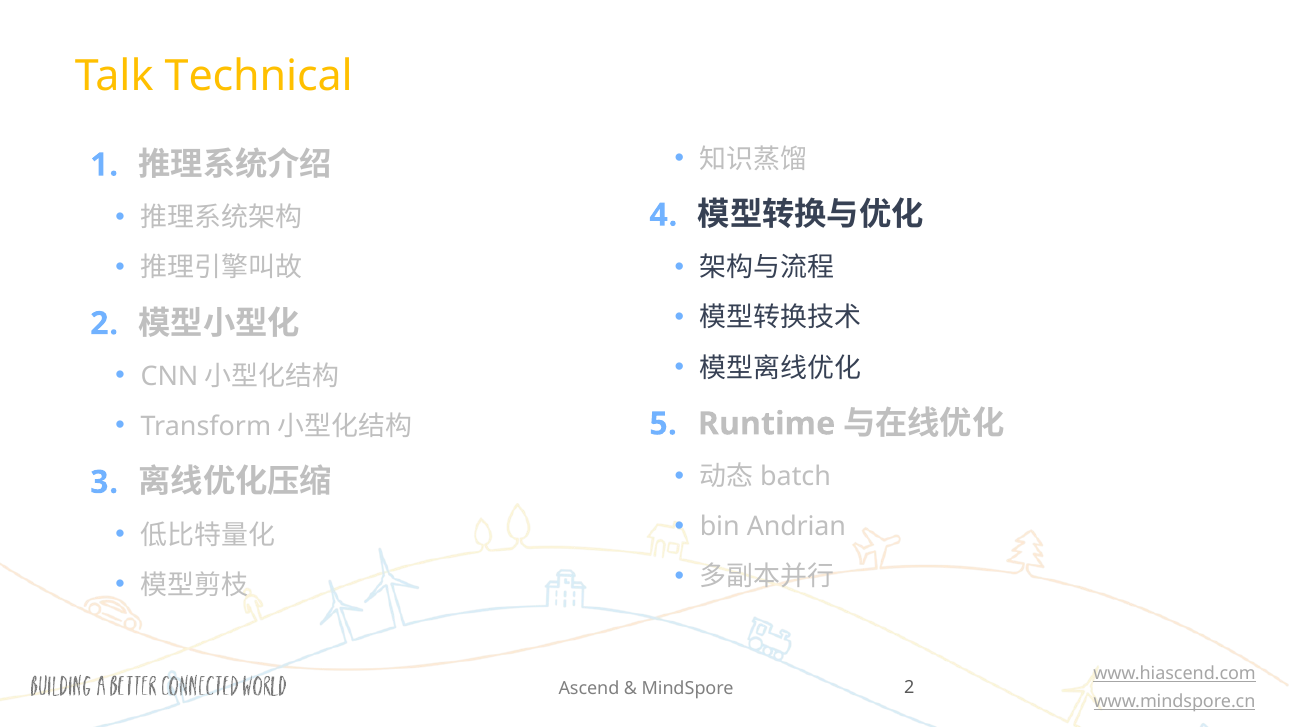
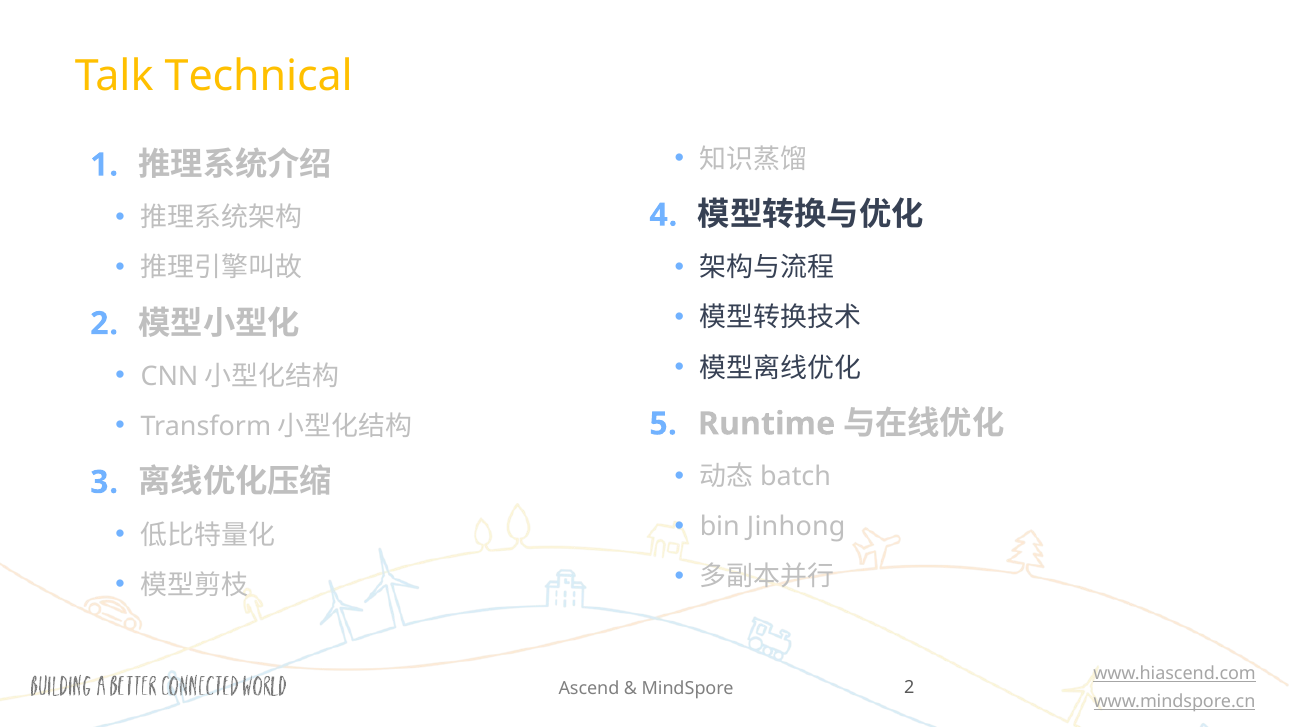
Andrian: Andrian -> Jinhong (796, 526)
